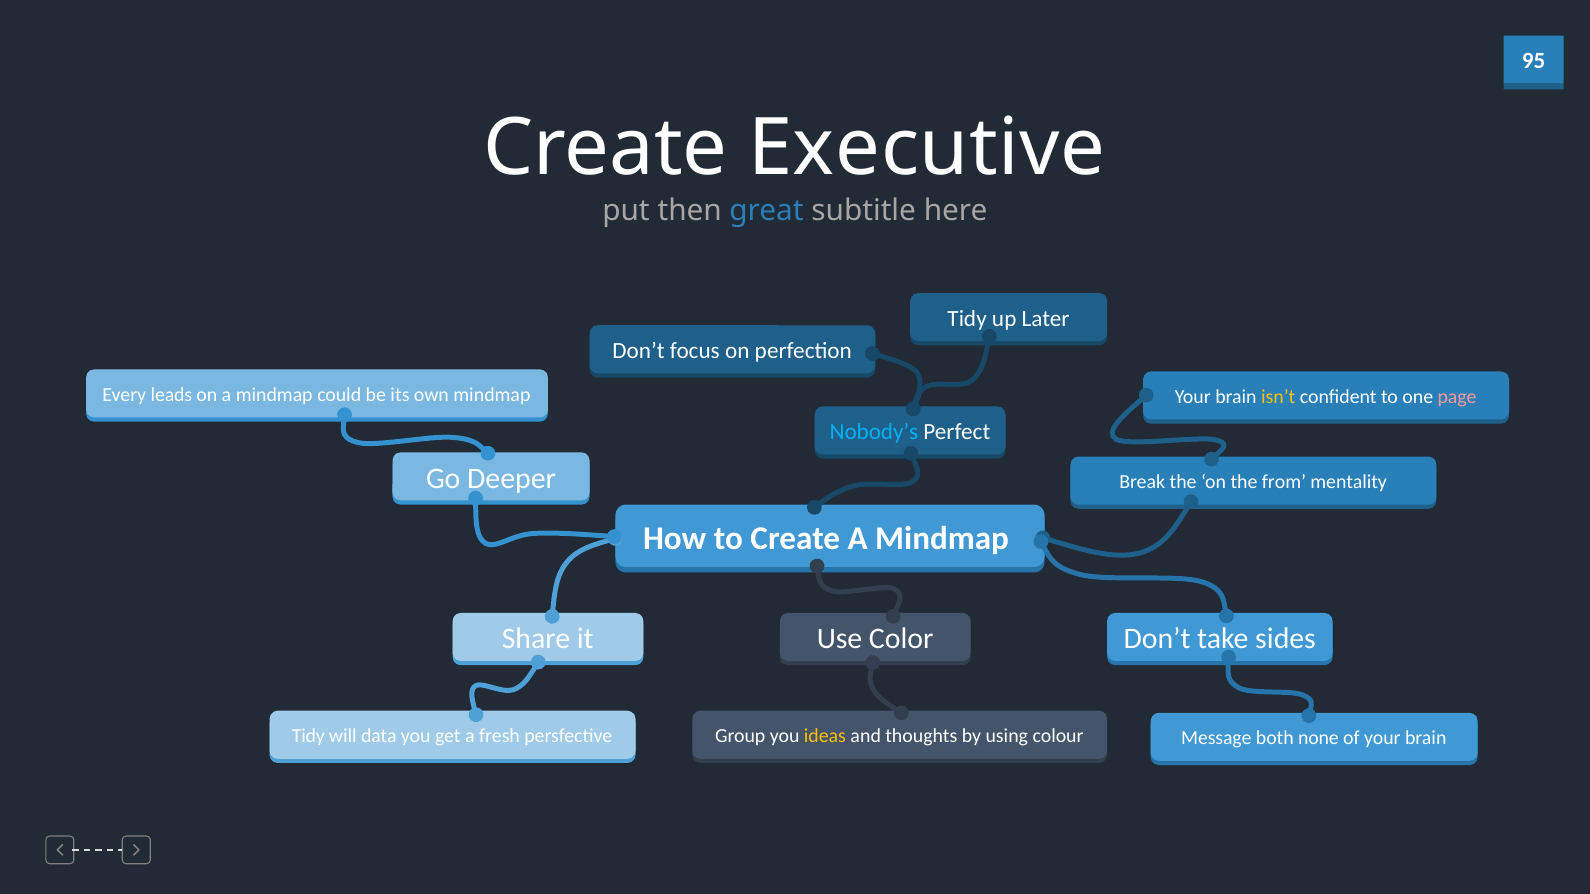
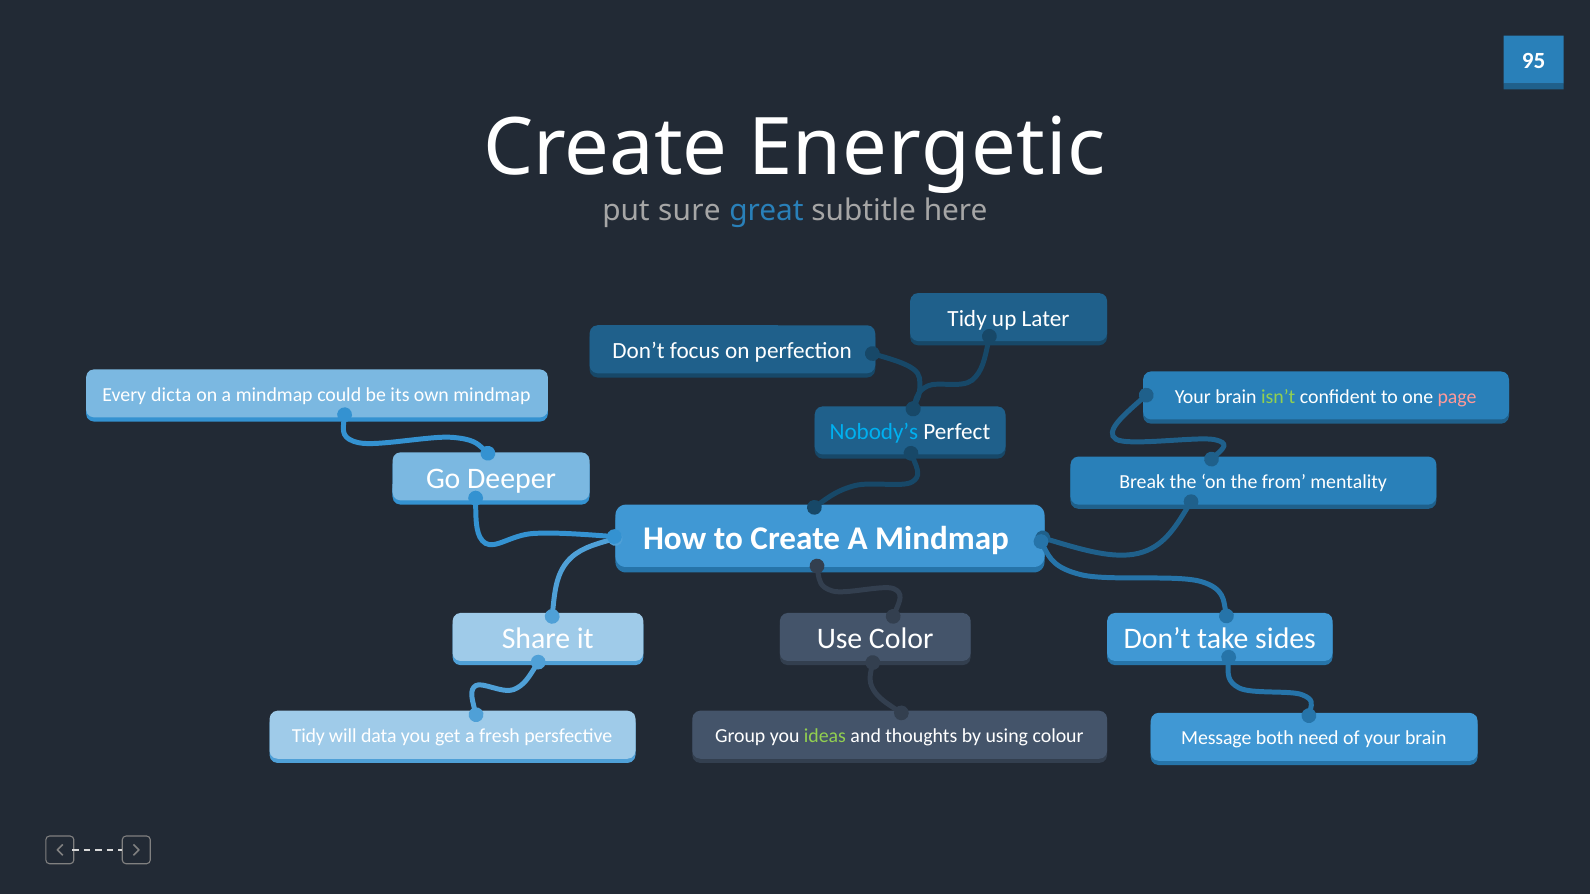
Executive: Executive -> Energetic (927, 148)
then: then -> sure (689, 211)
leads: leads -> dicta (171, 395)
isn’t colour: yellow -> light green (1278, 397)
ideas colour: yellow -> light green (825, 736)
none: none -> need (1318, 738)
